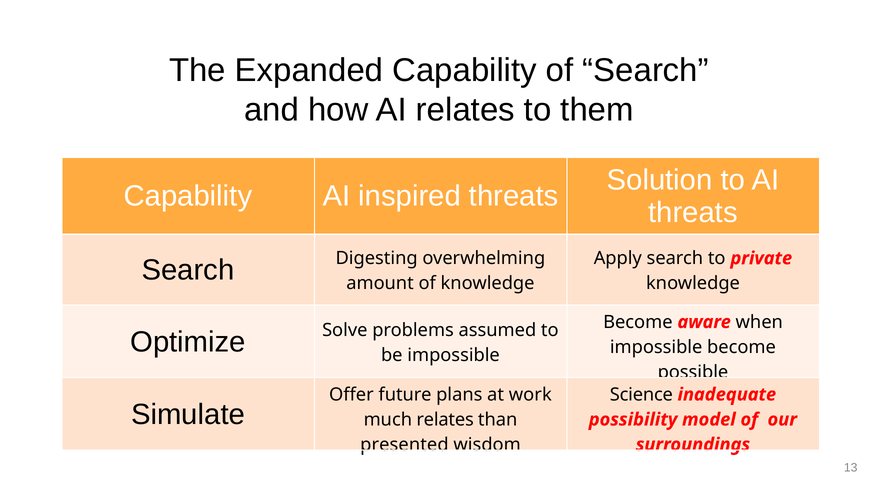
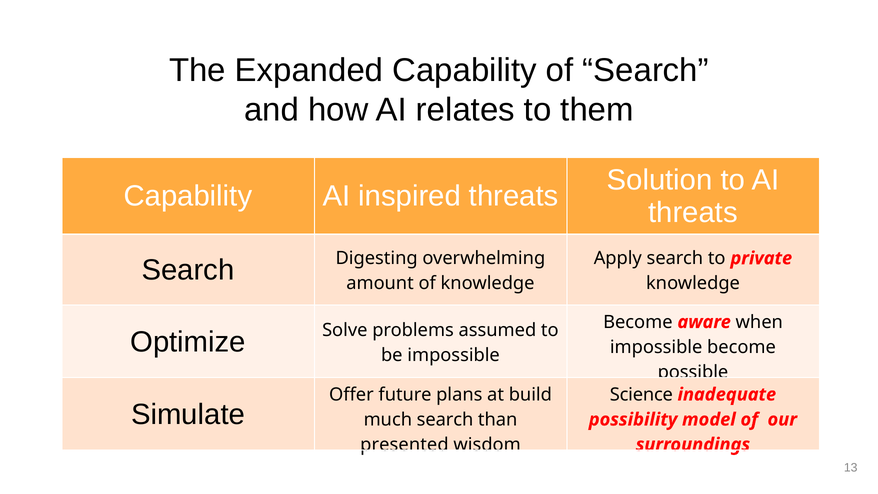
work: work -> build (530, 394)
much relates: relates -> search (445, 419)
